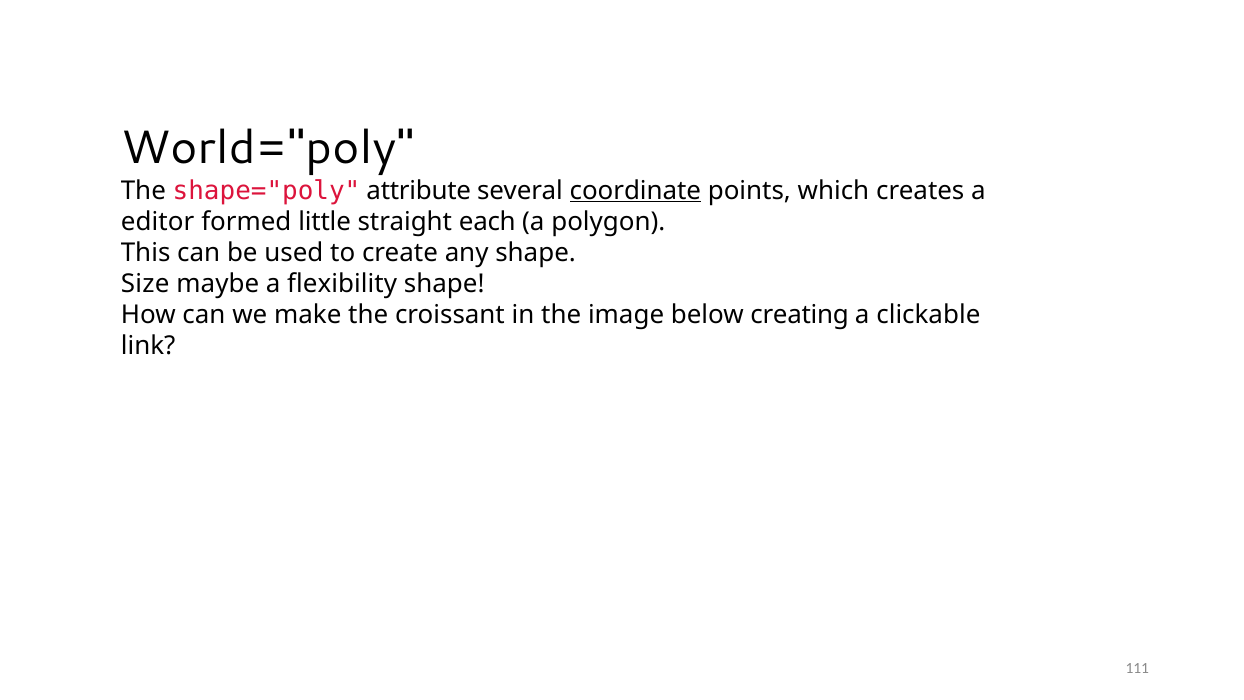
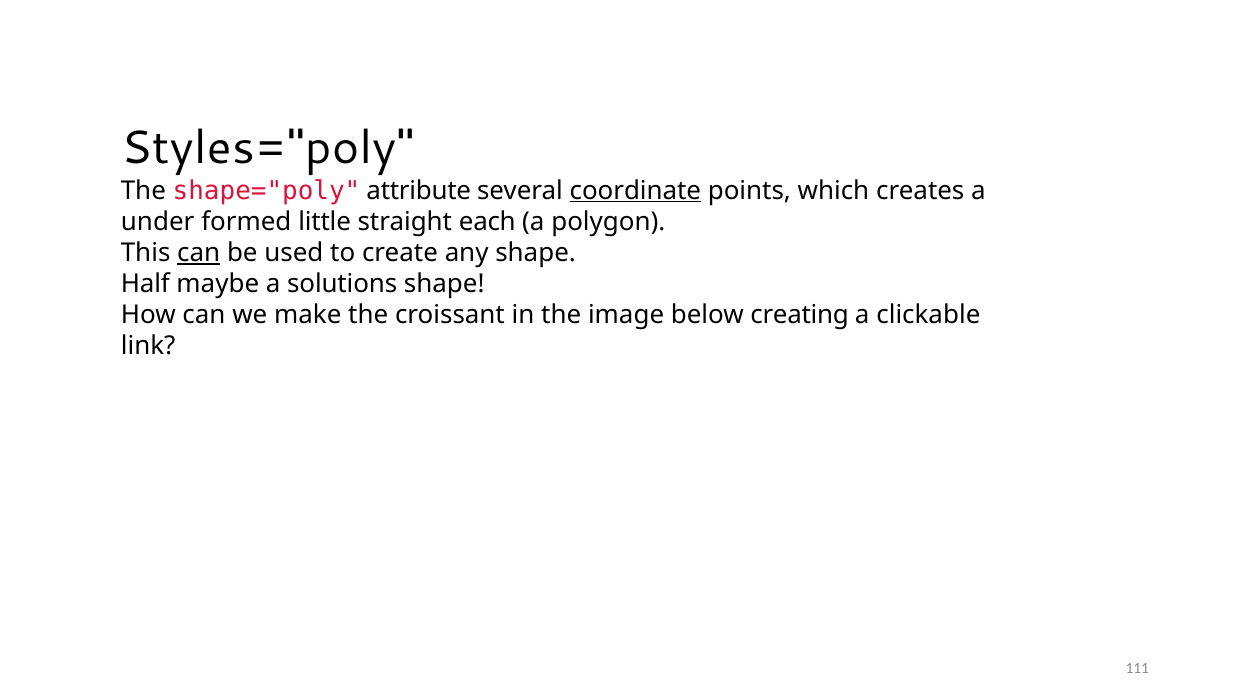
World="poly: World="poly -> Styles="poly (268, 148)
editor: editor -> under (158, 222)
can underline: none -> present (199, 253)
Size: Size -> Half (145, 284)
flexibility: flexibility -> solutions (342, 284)
